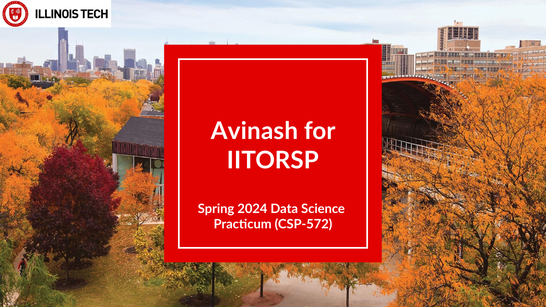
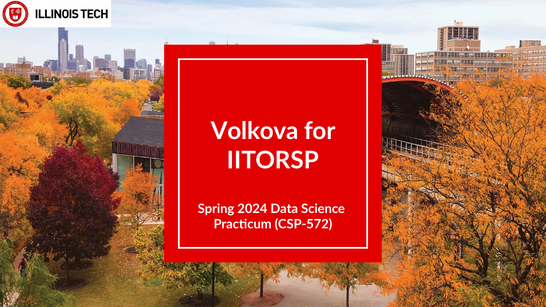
Avinash: Avinash -> Volkova (255, 131)
